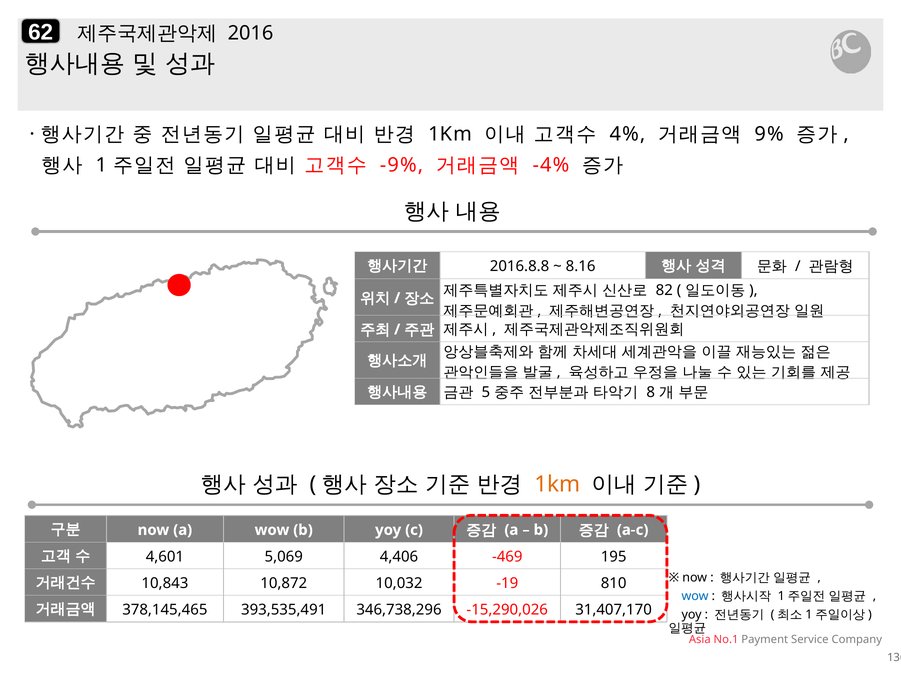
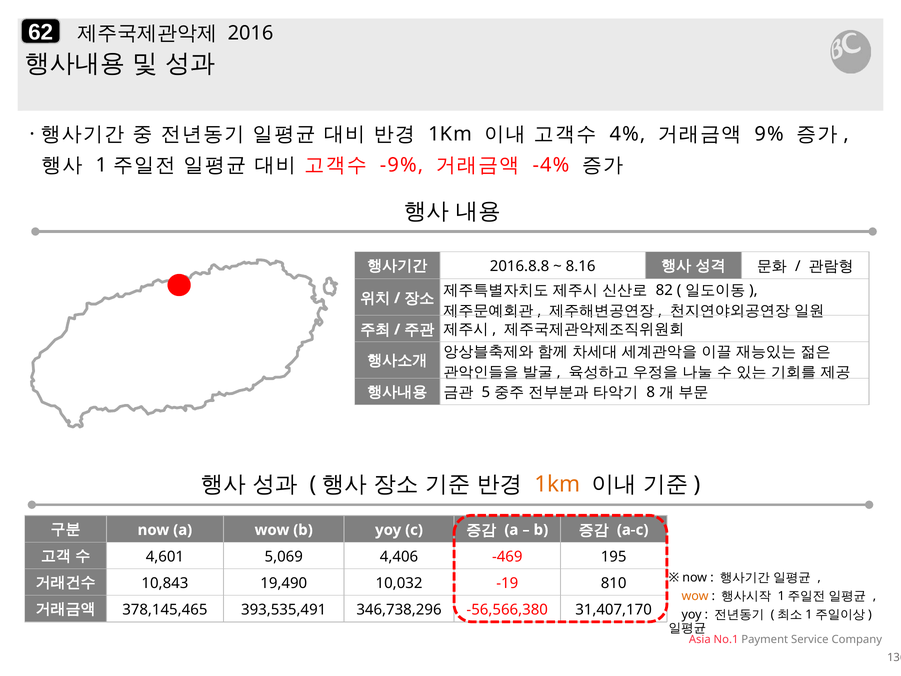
10,872: 10,872 -> 19,490 (284, 583)
wow colour: blue -> orange (695, 596)
-15,290,026: -15,290,026 -> -56,566,380 (507, 609)
